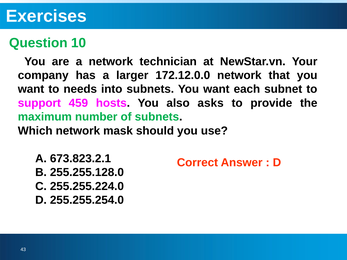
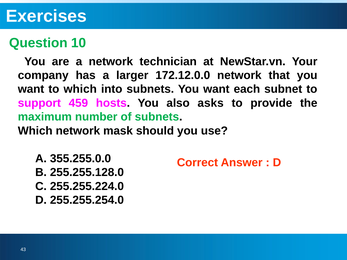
to needs: needs -> which (80, 89)
673.823.2.1: 673.823.2.1 -> 355.255.0.0 (80, 159)
